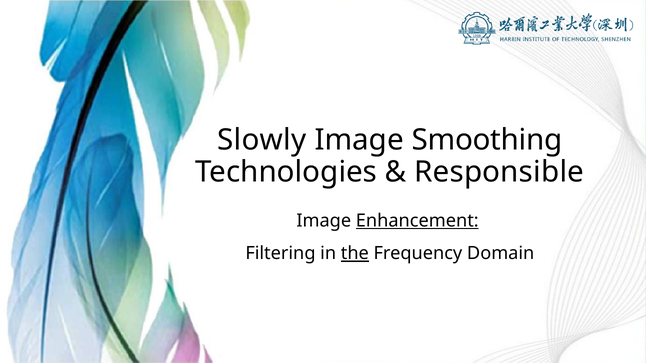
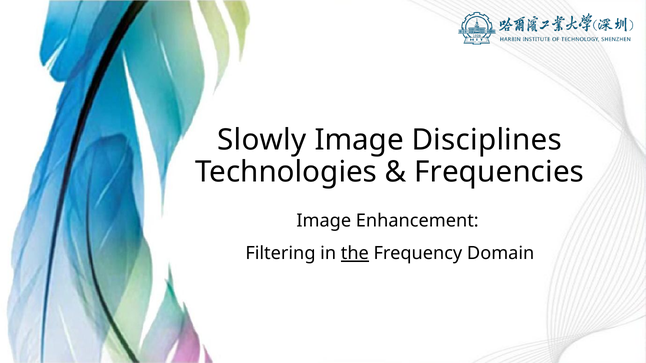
Smoothing: Smoothing -> Disciplines (487, 140)
Responsible: Responsible -> Frequencies (499, 172)
Enhancement underline: present -> none (417, 221)
